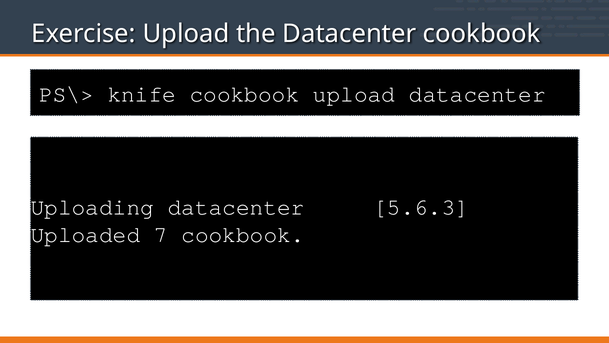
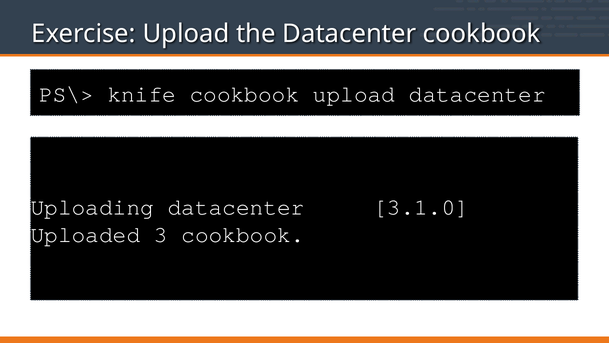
5.6.3: 5.6.3 -> 3.1.0 (421, 207)
7: 7 -> 3 (161, 235)
